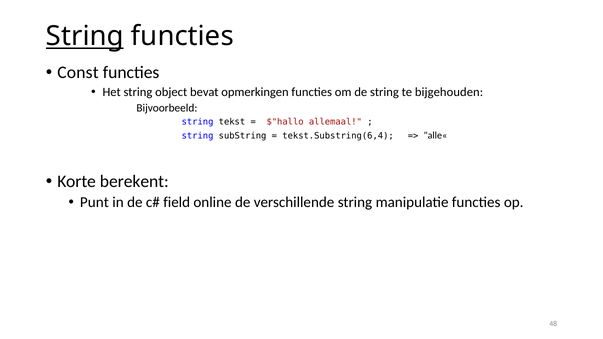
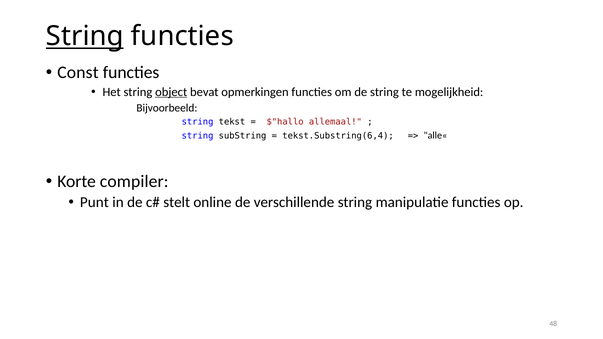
object underline: none -> present (171, 92)
bijgehouden: bijgehouden -> mogelijkheid (449, 92)
berekent: berekent -> compiler (134, 182)
field: field -> stelt (177, 202)
